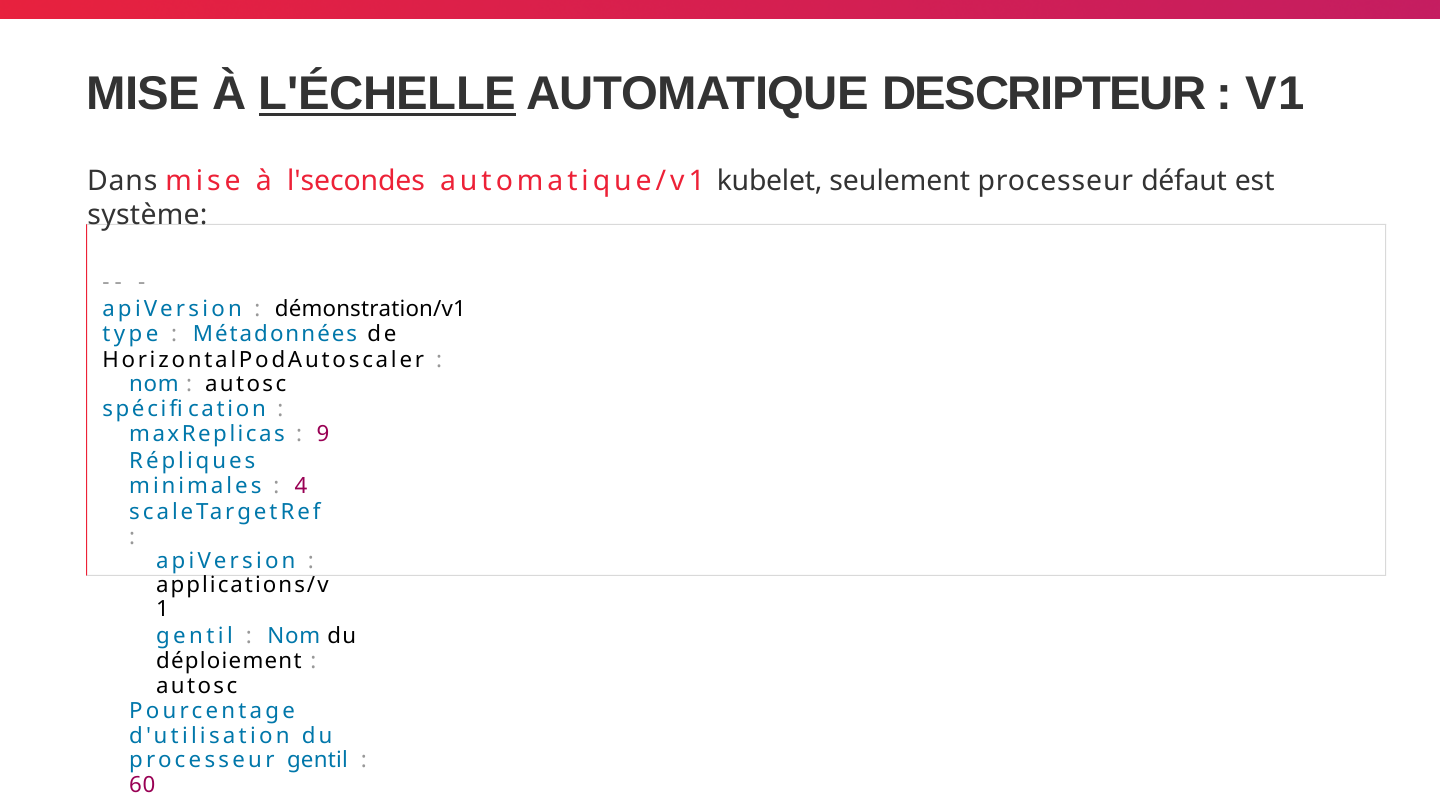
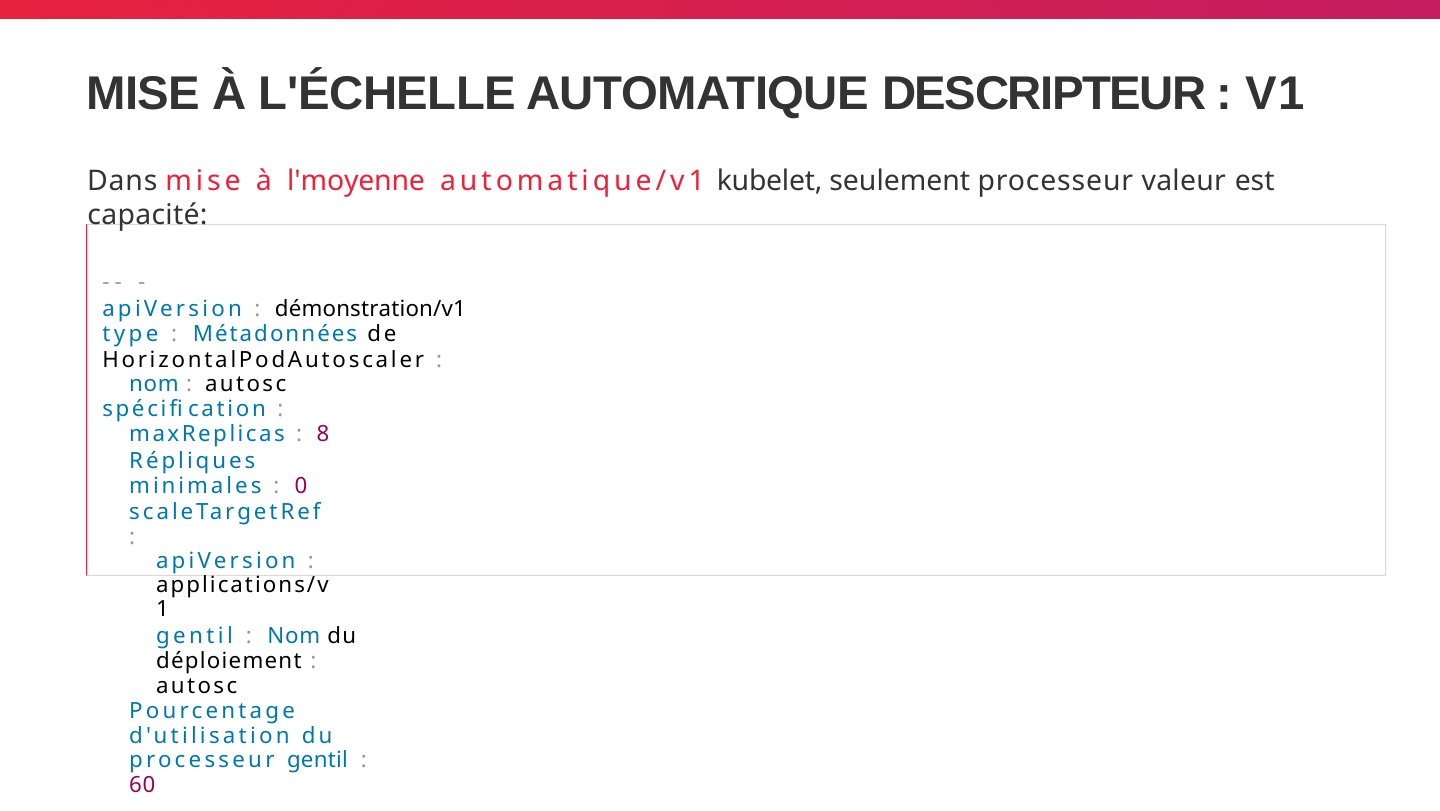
L'ÉCHELLE underline: present -> none (388, 94)
l'secondes: l'secondes -> l'moyenne (356, 181)
défaut: défaut -> valeur (1184, 181)
système: système -> capacité (148, 215)
9: 9 -> 8 (323, 435)
4: 4 -> 0 (301, 487)
